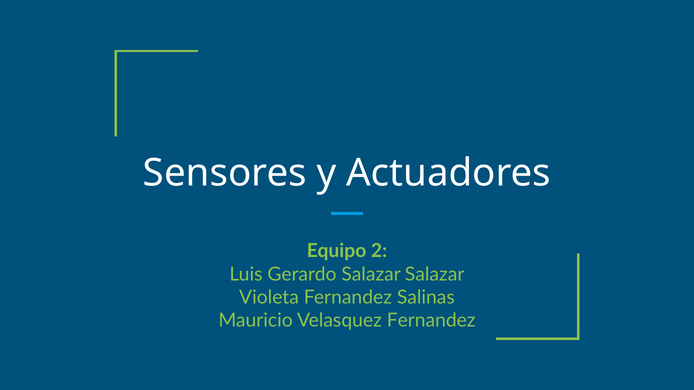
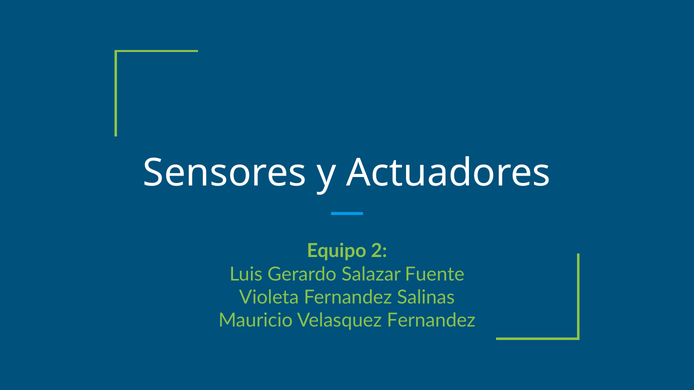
Salazar Salazar: Salazar -> Fuente (435, 274)
